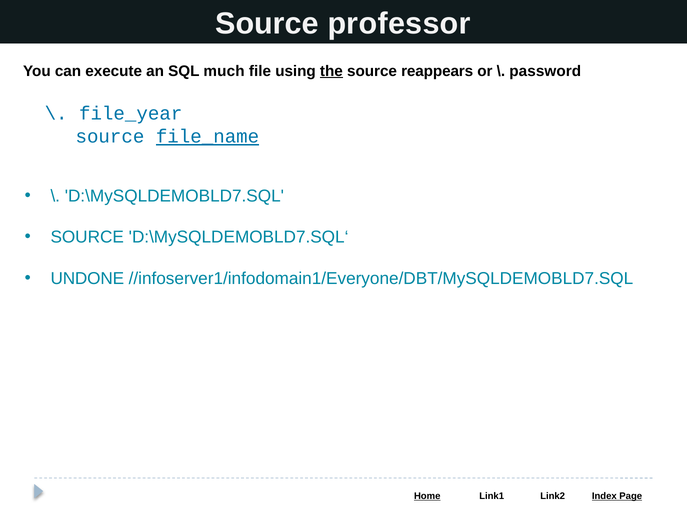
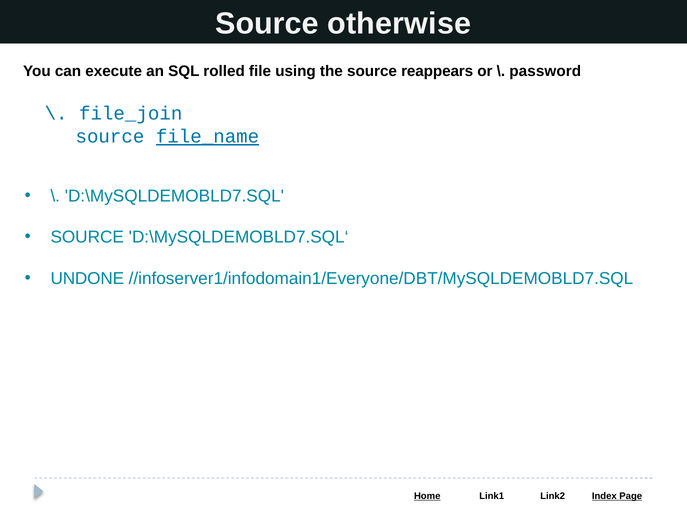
professor: professor -> otherwise (399, 24)
much: much -> rolled (224, 71)
the underline: present -> none (331, 71)
file_year: file_year -> file_join (131, 113)
